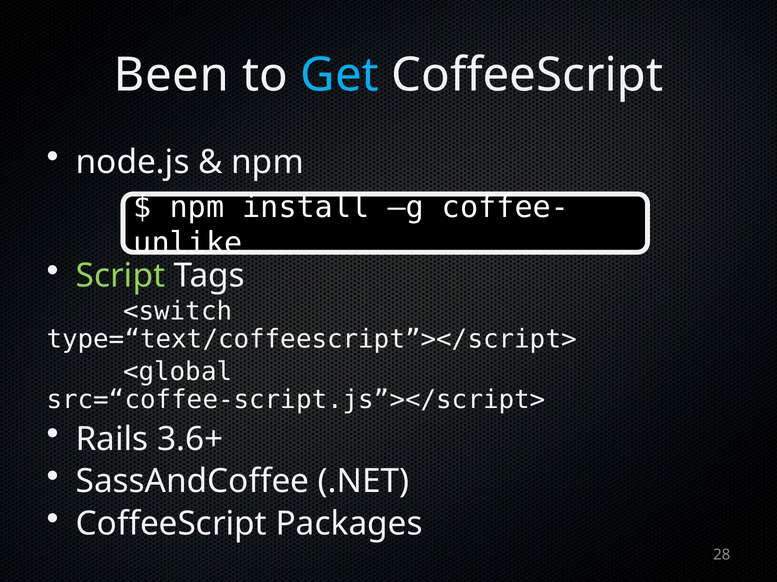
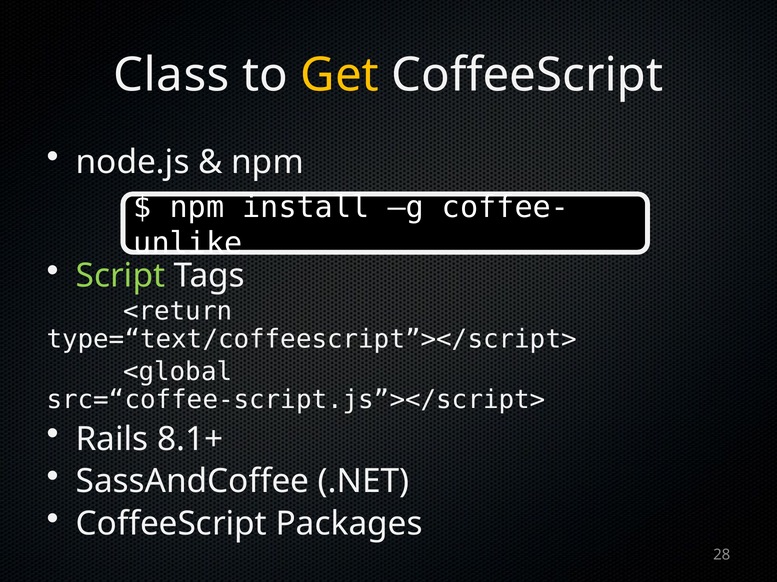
Been: Been -> Class (171, 75)
Get colour: light blue -> yellow (340, 75)
<switch: <switch -> <return (178, 312)
3.6+: 3.6+ -> 8.1+ (190, 440)
